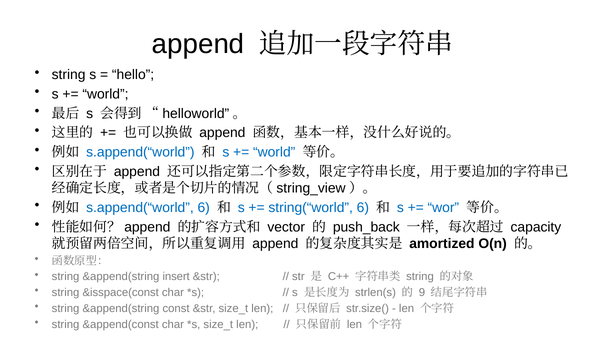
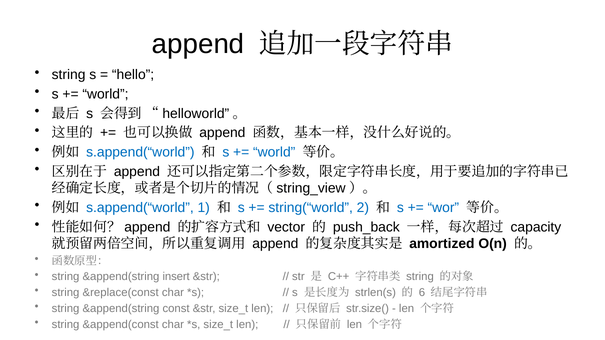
s.append(“world 6: 6 -> 1 (204, 208)
string(“world 6: 6 -> 2 (363, 208)
&isspace(const: &isspace(const -> &replace(const (121, 293)
9: 9 -> 6 (422, 293)
